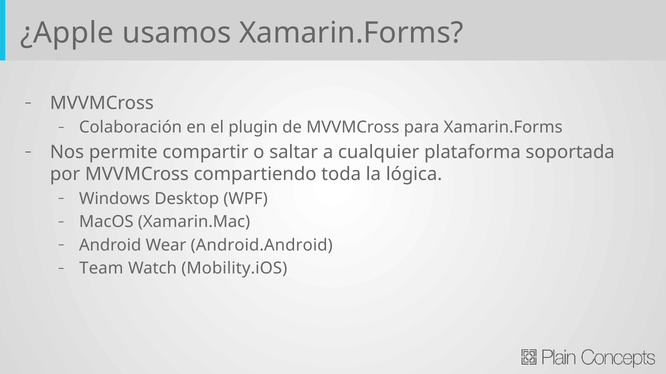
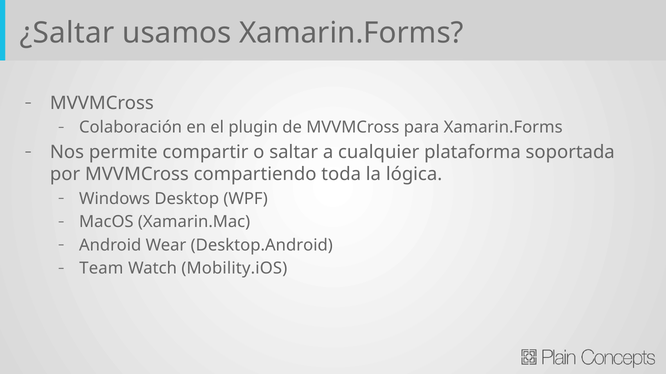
¿Apple: ¿Apple -> ¿Saltar (67, 33)
Android.Android: Android.Android -> Desktop.Android (262, 245)
